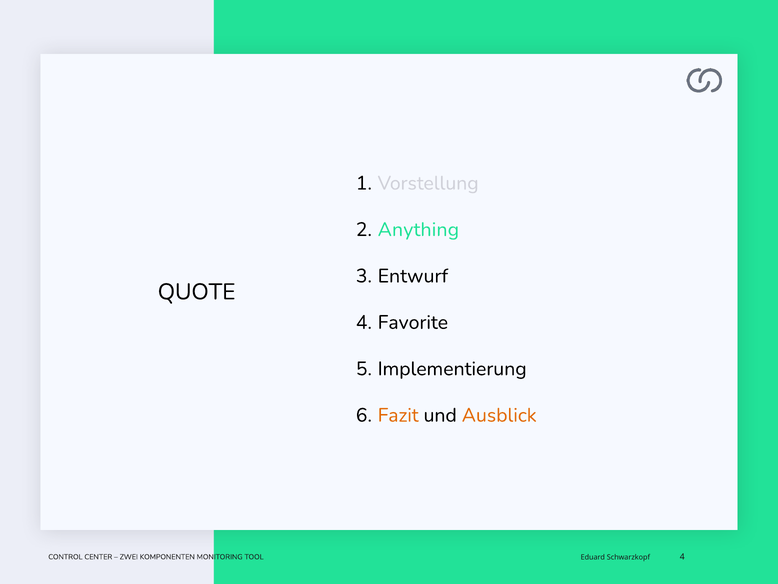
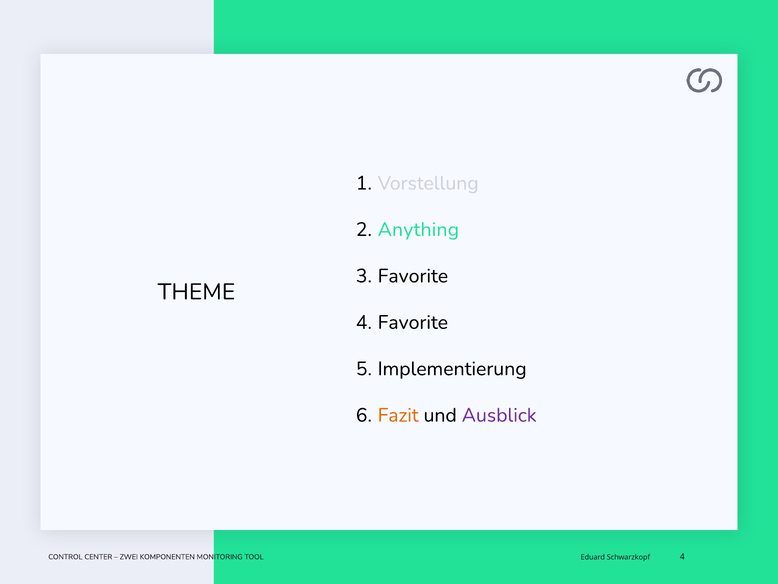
Entwurf: Entwurf -> Favorite (413, 276)
QUOTE: QUOTE -> THEME (196, 292)
Ausblick colour: orange -> purple (499, 415)
